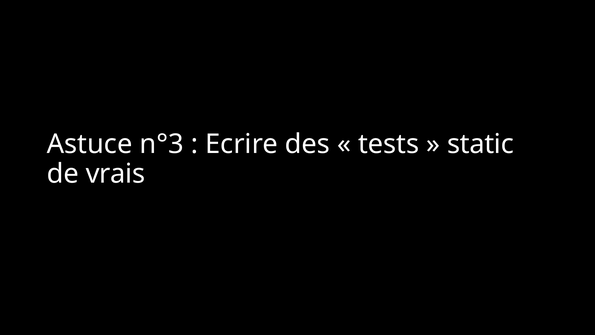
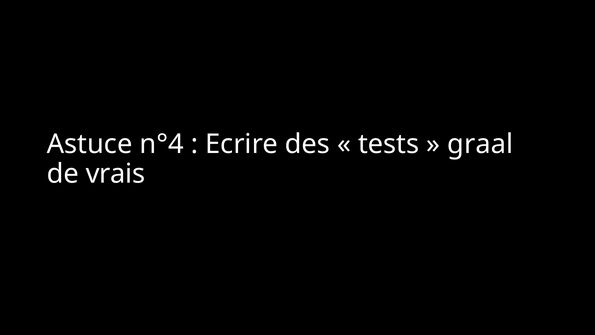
n°3: n°3 -> n°4 (162, 144)
static: static -> graal (480, 144)
